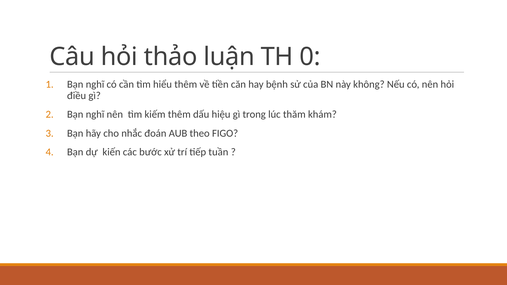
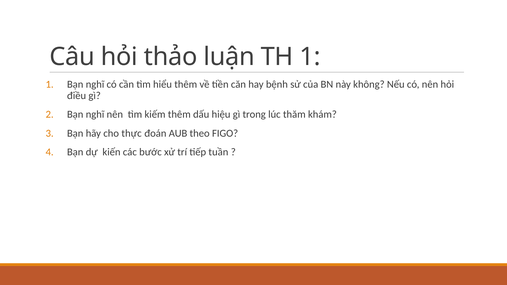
TH 0: 0 -> 1 (310, 57)
nhắc: nhắc -> thực (132, 133)
